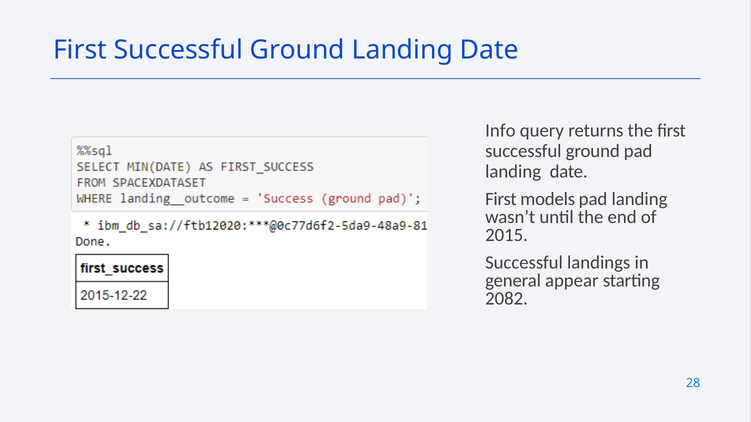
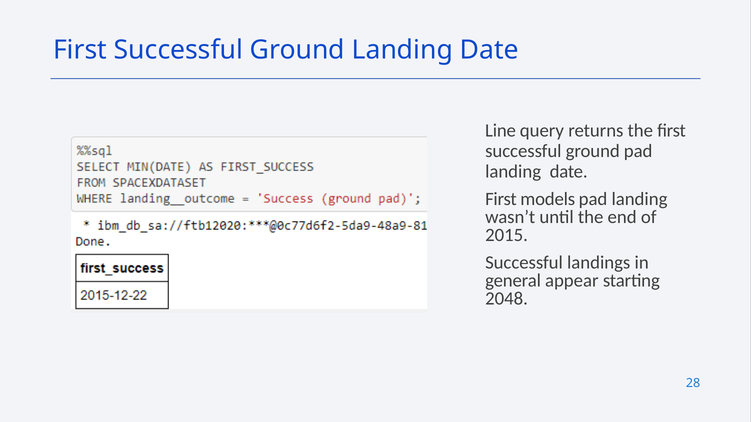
Info: Info -> Line (501, 131)
2082: 2082 -> 2048 (507, 299)
